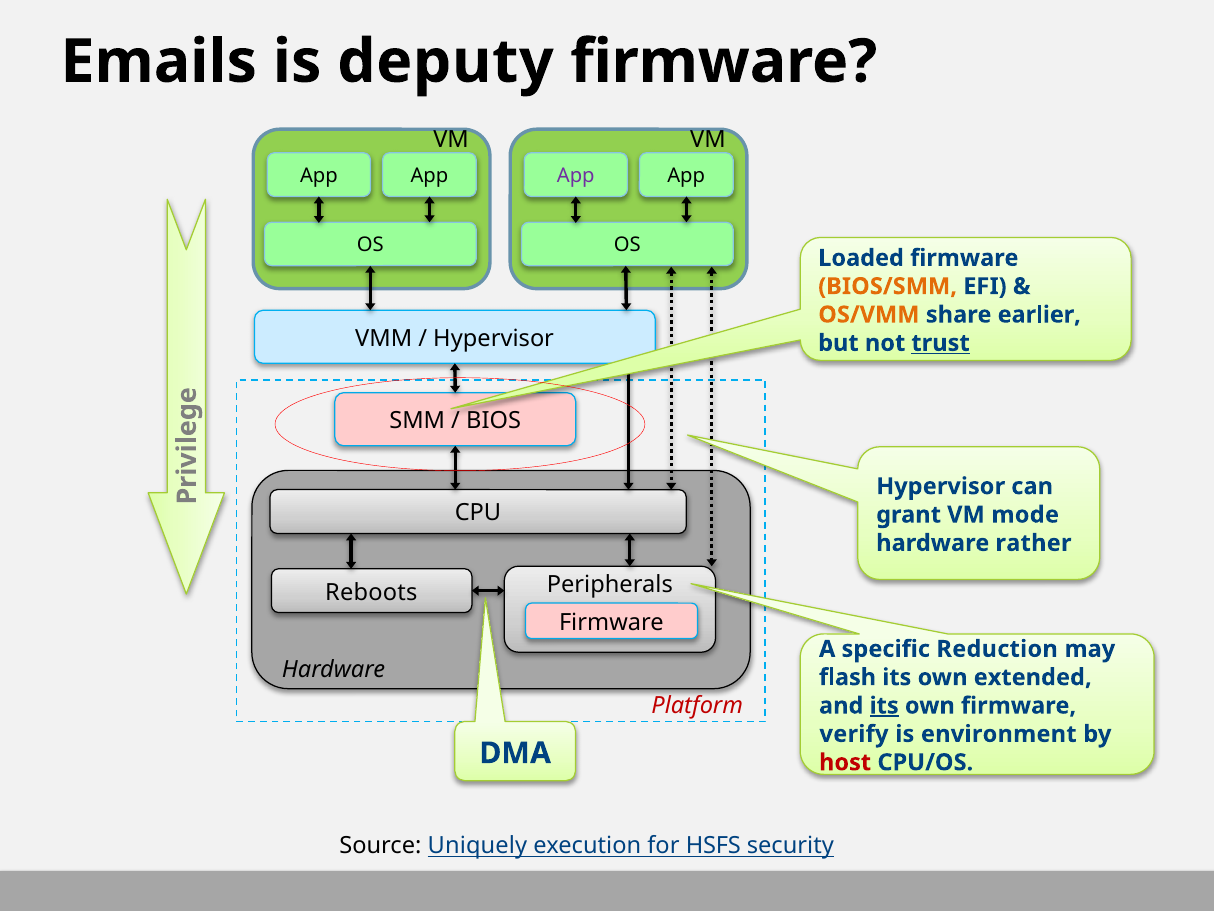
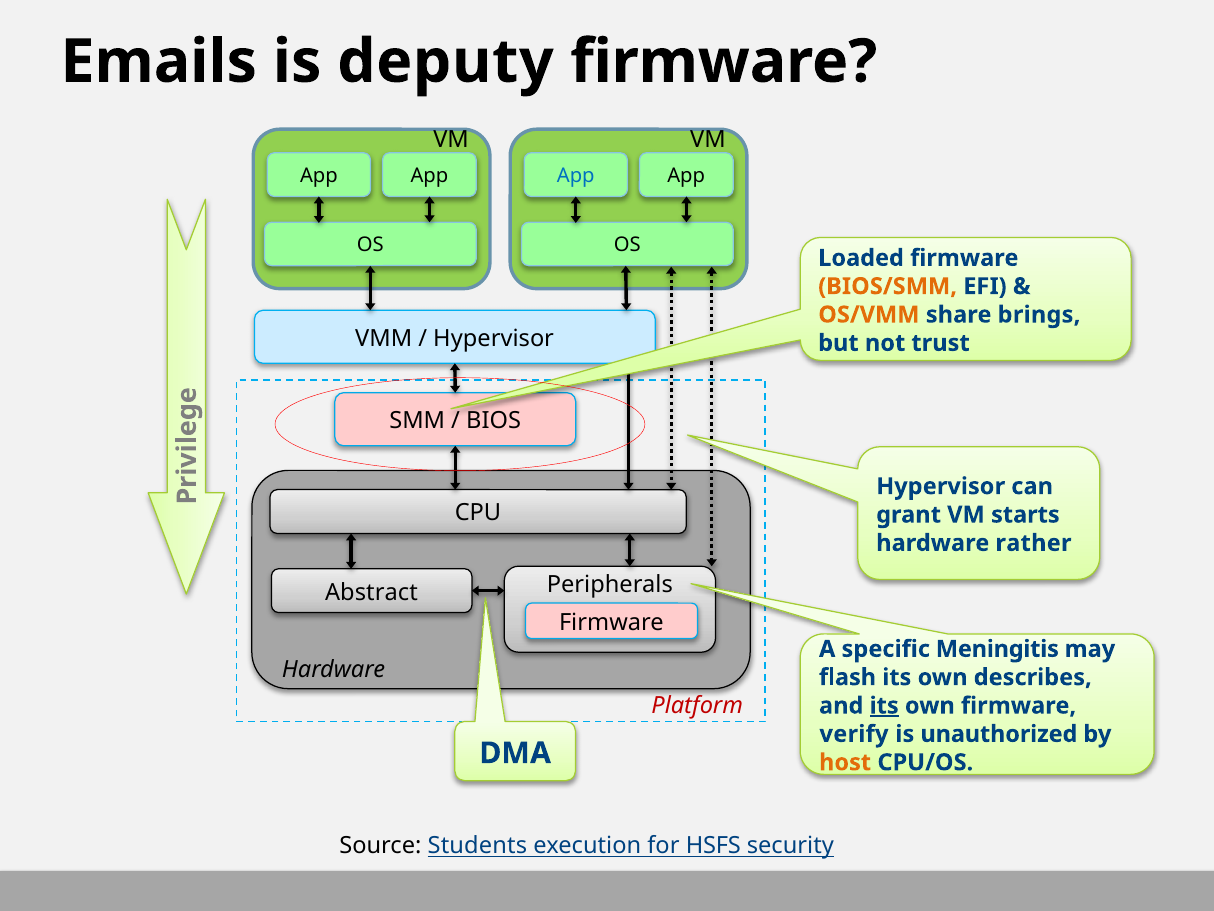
App colour: purple -> blue (576, 176)
earlier: earlier -> brings (1039, 315)
trust underline: present -> none (941, 343)
mode: mode -> starts (1025, 514)
Reboots: Reboots -> Abstract (371, 592)
Reduction: Reduction -> Meningitis (997, 649)
extended: extended -> describes (1033, 677)
environment: environment -> unauthorized (999, 734)
host colour: red -> orange (845, 762)
Uniquely: Uniquely -> Students (477, 845)
